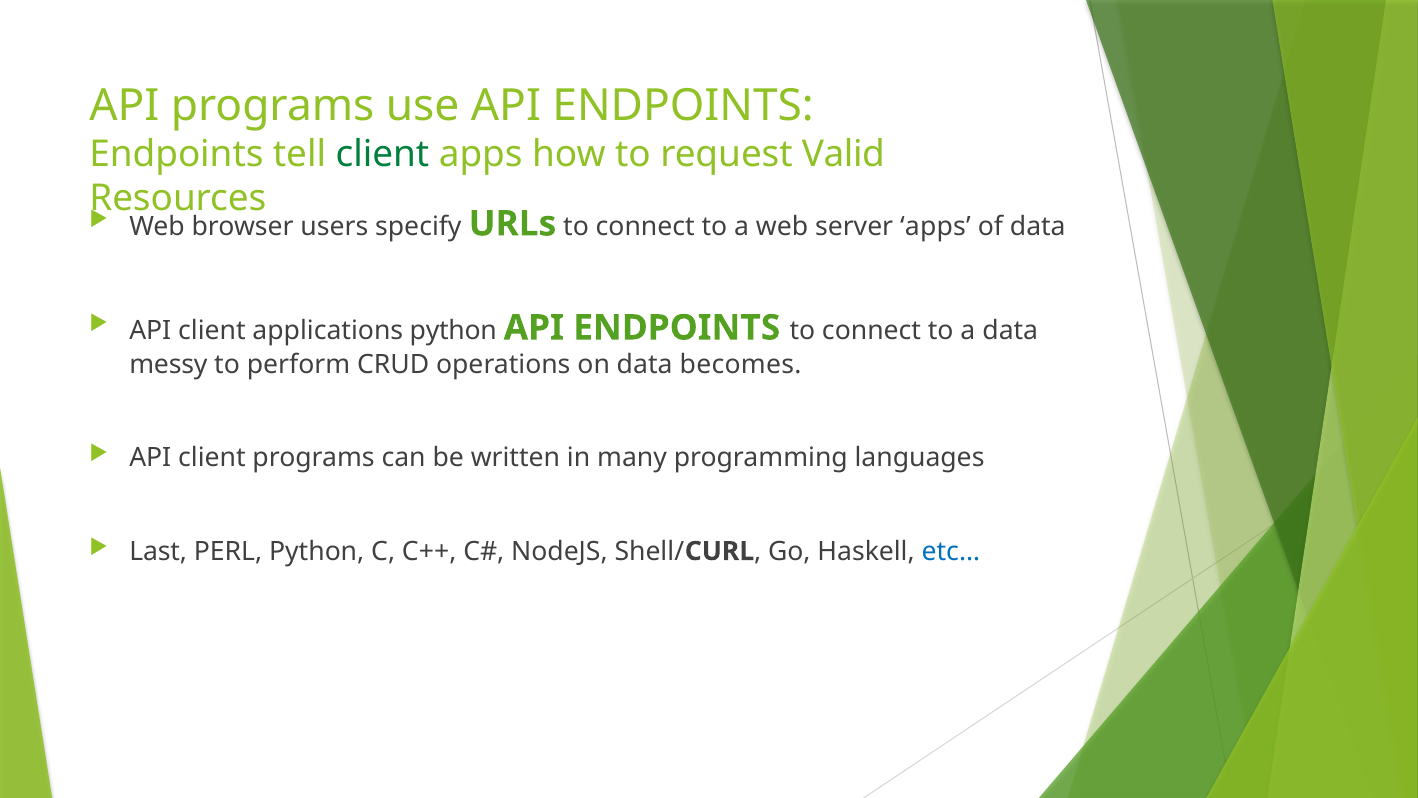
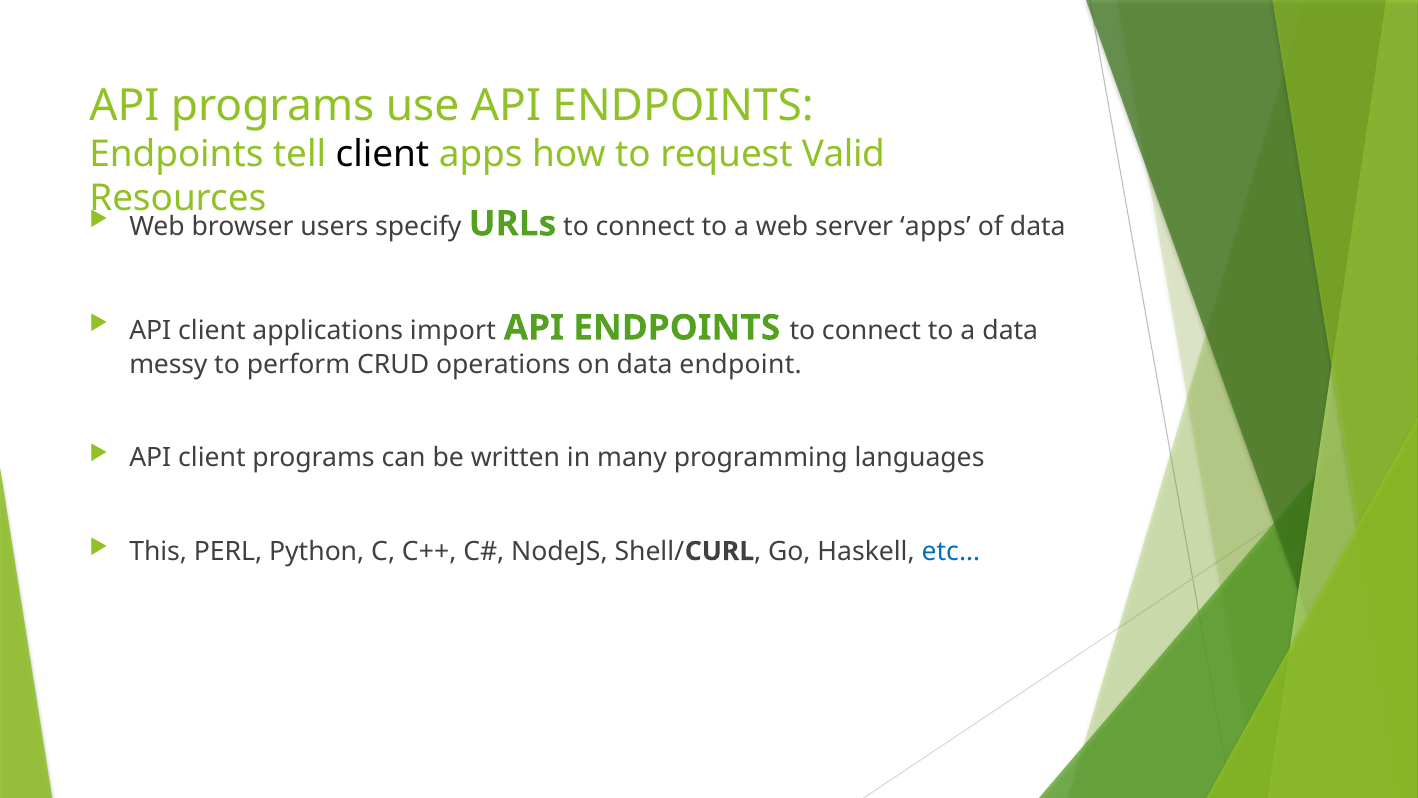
client colour: green -> black (382, 154)
applications python: python -> import (453, 331)
becomes: becomes -> endpoint (741, 364)
Last: Last -> This (158, 551)
